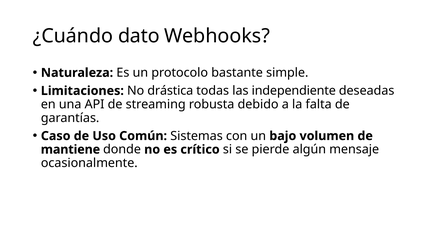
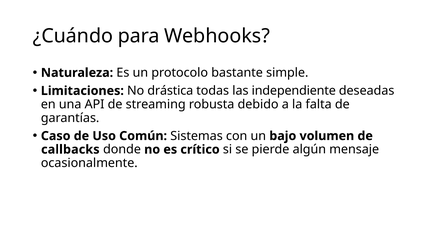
dato: dato -> para (139, 36)
mantiene: mantiene -> callbacks (70, 149)
